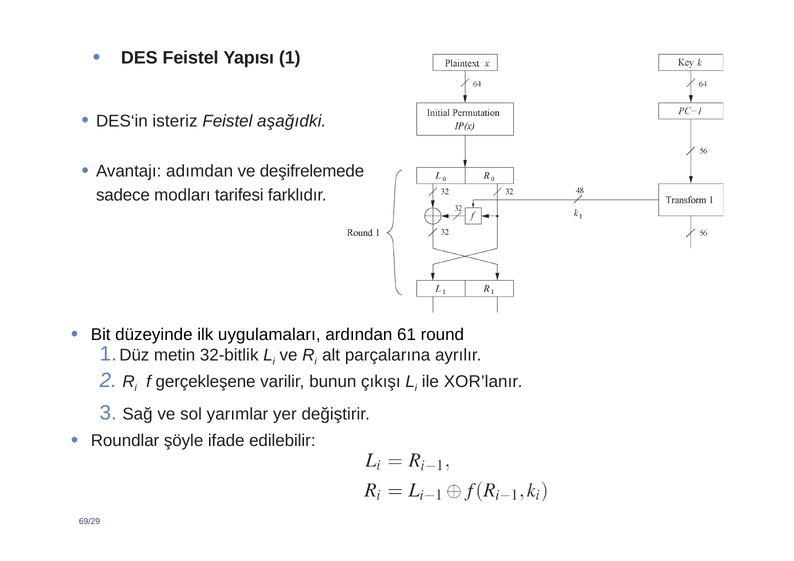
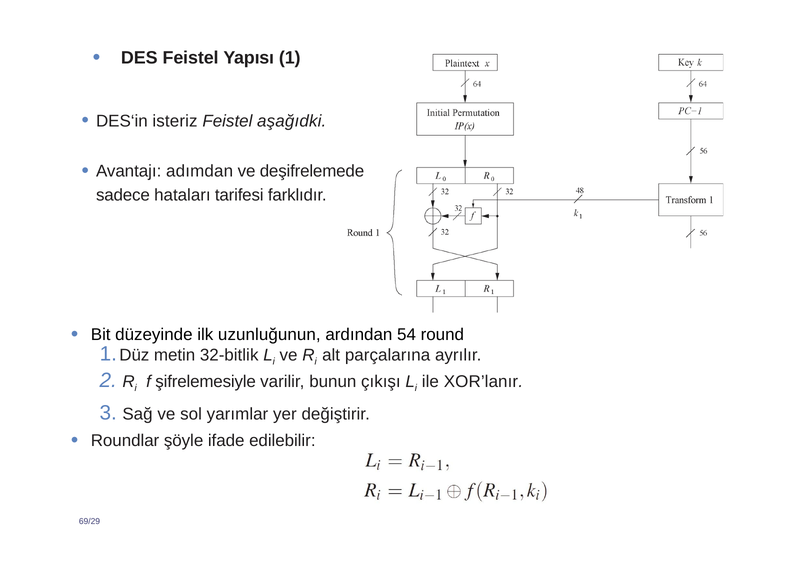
modları: modları -> hataları (182, 195)
uygulamaları: uygulamaları -> uzunluğunun (269, 335)
61: 61 -> 54 (406, 335)
gerçekleşene: gerçekleşene -> şifrelemesiyle (206, 382)
